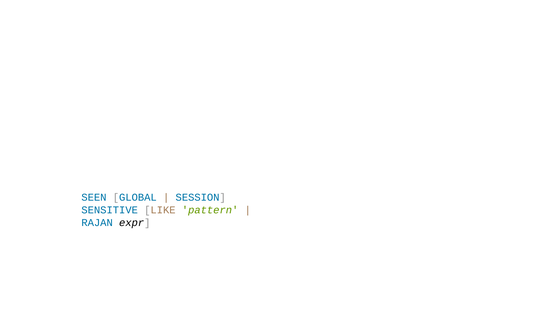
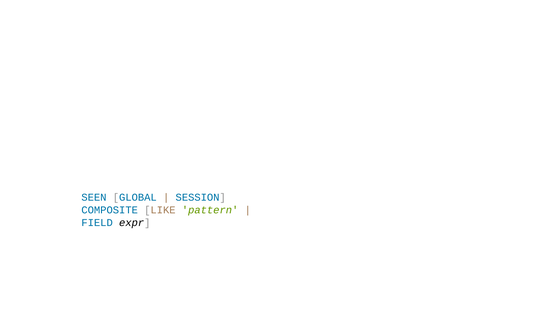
SENSITIVE: SENSITIVE -> COMPOSITE (110, 210)
RAJAN: RAJAN -> FIELD (97, 223)
